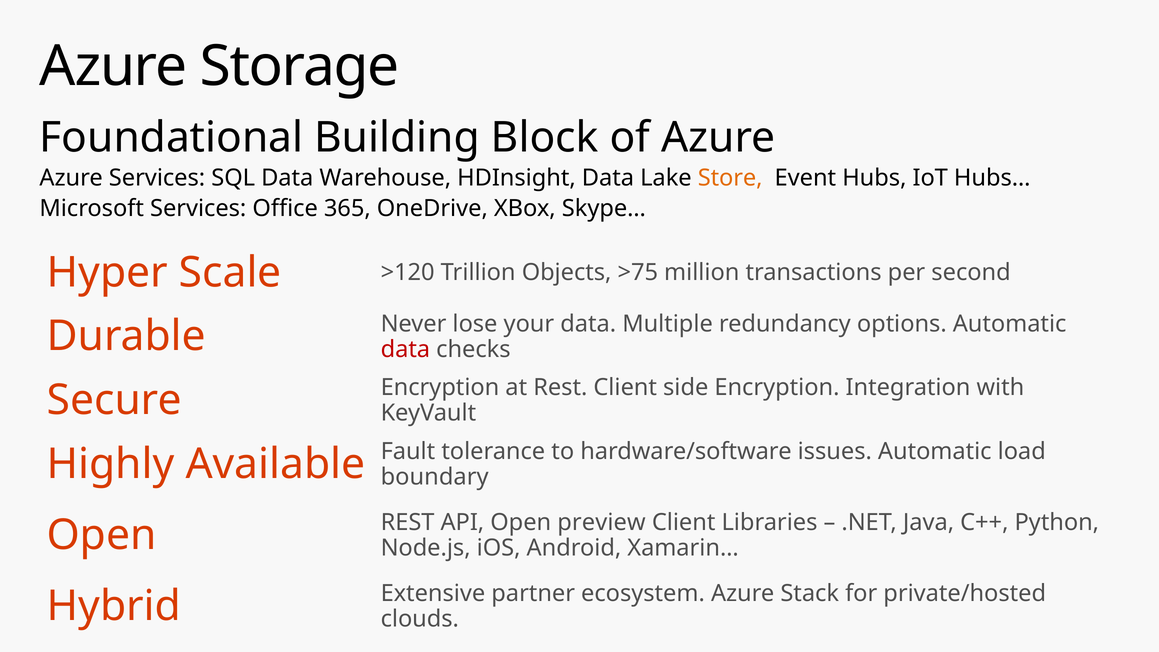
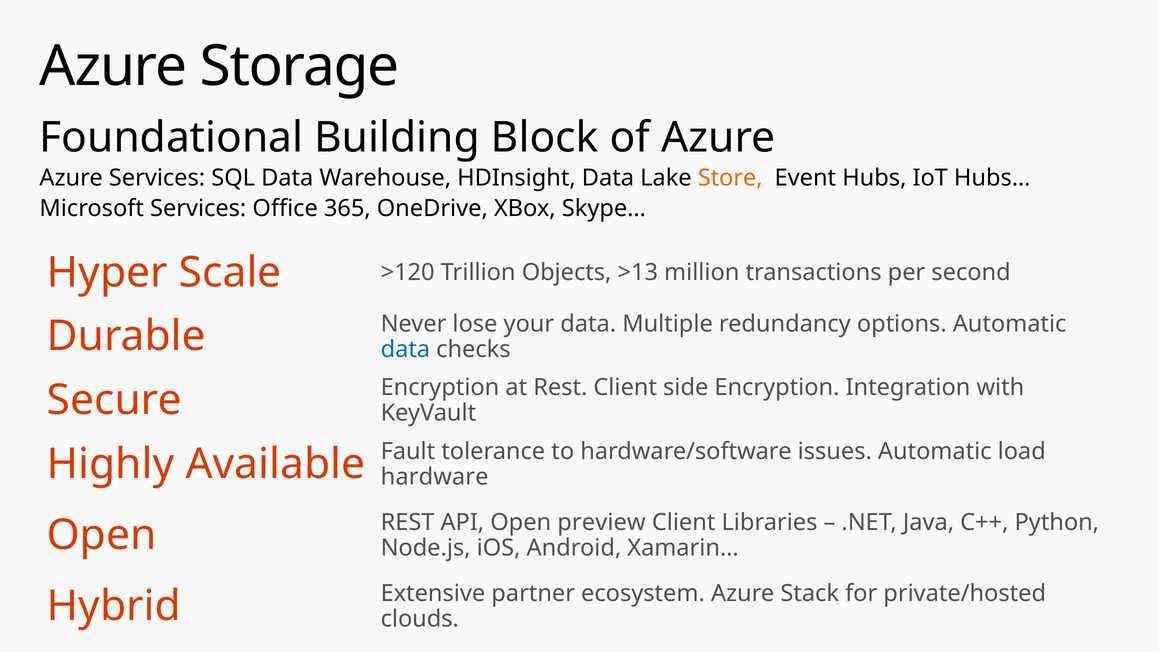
>75: >75 -> >13 (638, 273)
data colour: red -> blue (405, 349)
boundary: boundary -> hardware (435, 477)
